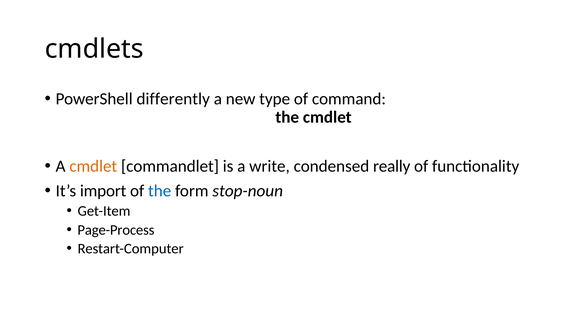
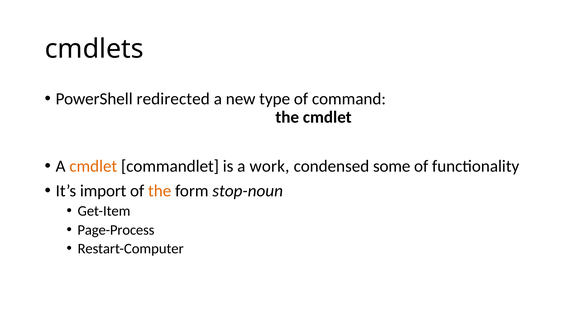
differently: differently -> redirected (173, 99)
write: write -> work (269, 167)
really: really -> some (392, 167)
the colour: blue -> orange (160, 191)
